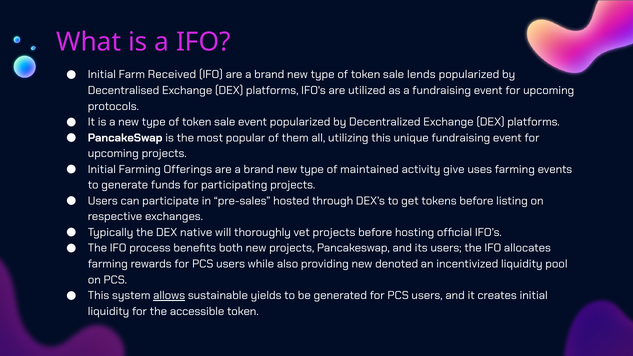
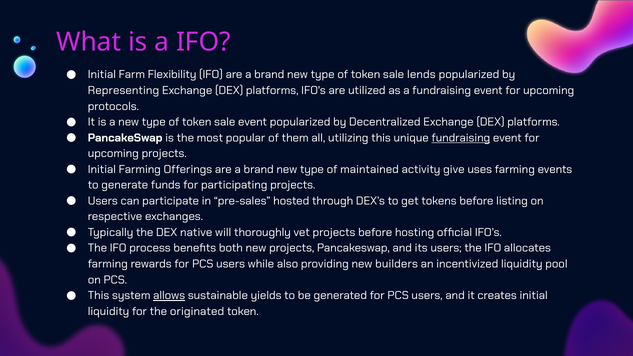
Received: Received -> Flexibility (172, 75)
Decentralised: Decentralised -> Representing (123, 91)
fundraising underline: none -> present (461, 138)
denoted: denoted -> builders (397, 264)
accessible: accessible -> originated (197, 311)
